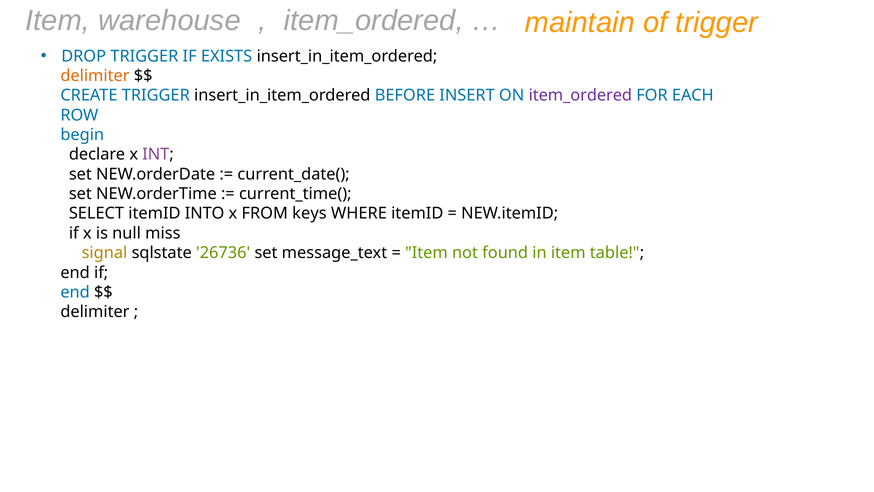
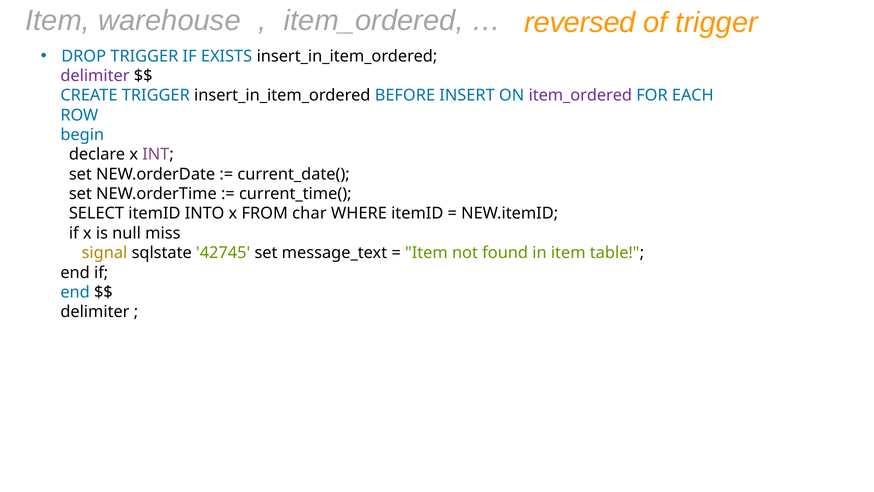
maintain: maintain -> reversed (580, 23)
delimiter colour: orange -> purple (95, 76)
keys: keys -> char (309, 213)
26736: 26736 -> 42745 (223, 253)
